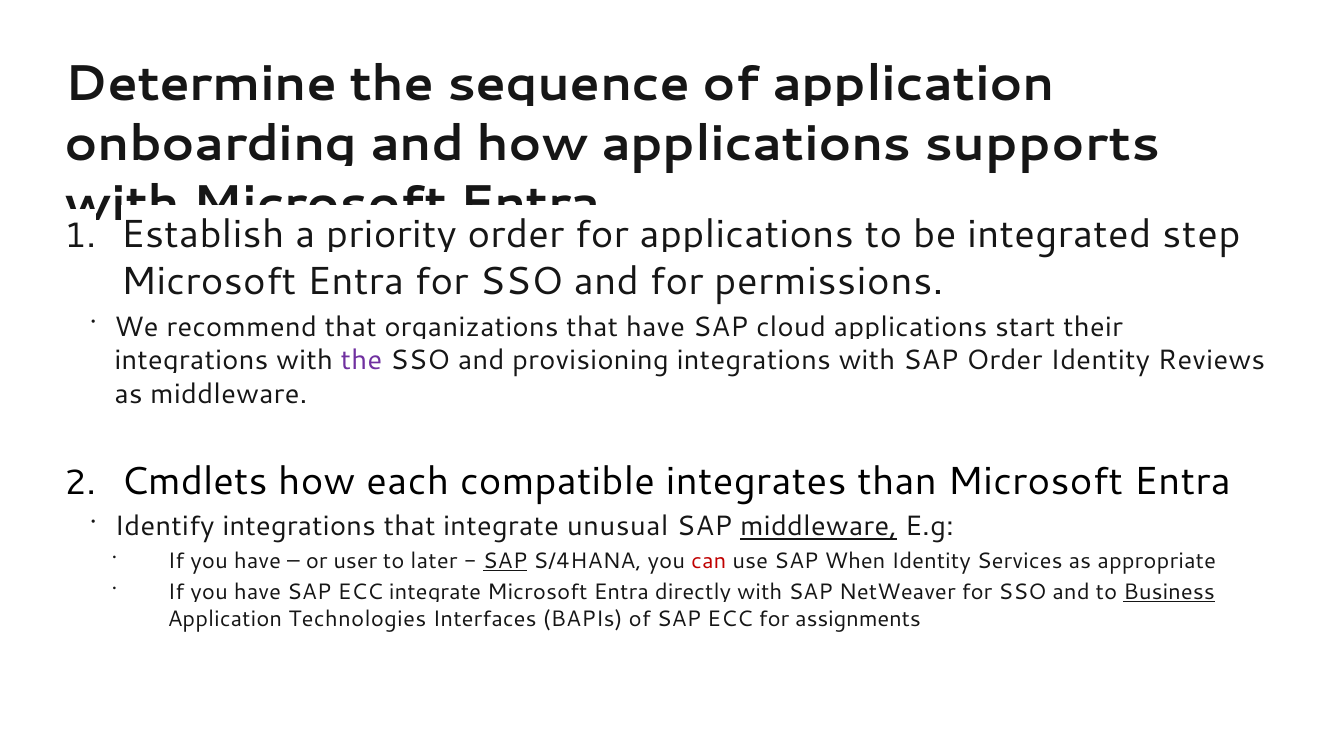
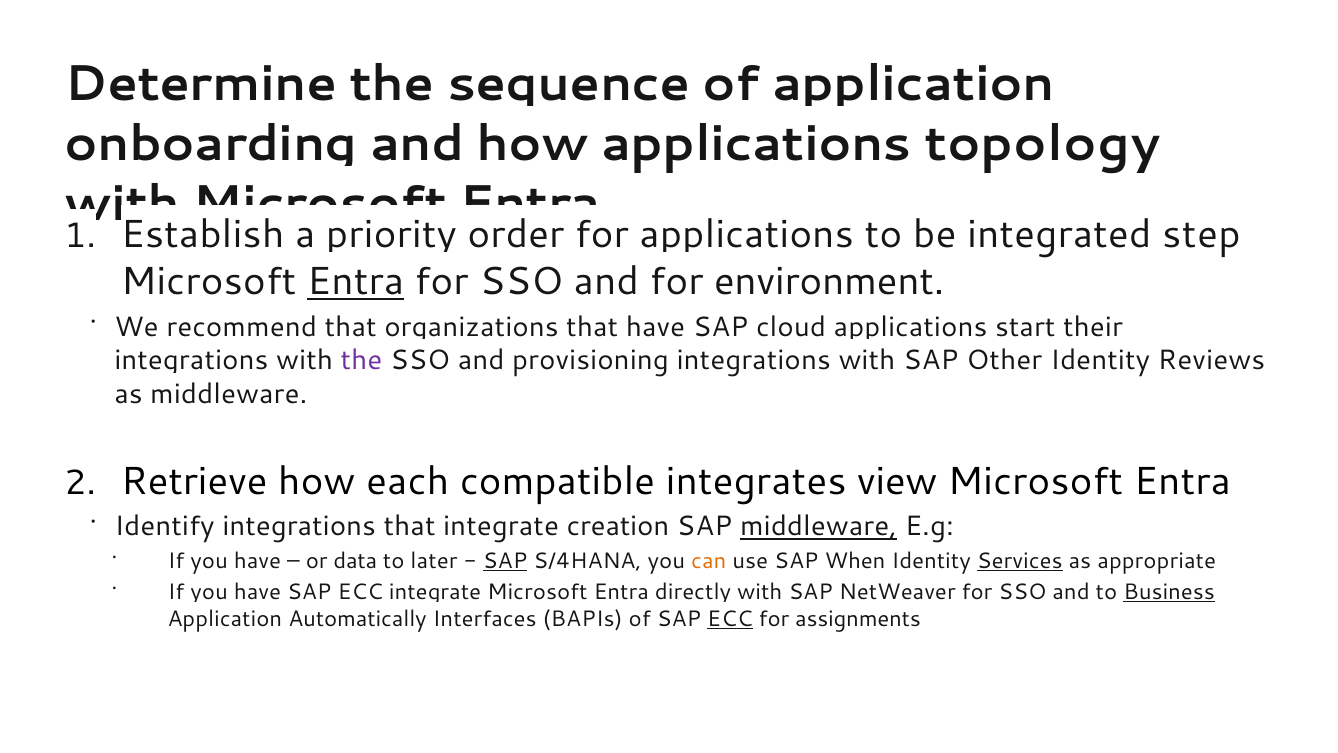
supports: supports -> topology (1042, 144)
Entra underline: none -> present (356, 282)
permissions: permissions -> environment (829, 282)
SAP Order: Order -> Other (1004, 360)
Cmdlets: Cmdlets -> Retrieve (194, 481)
than: than -> view (897, 481)
unusual: unusual -> creation (618, 526)
user: user -> data (355, 561)
can colour: red -> orange (709, 561)
Services underline: none -> present (1020, 561)
Technologies: Technologies -> Automatically (358, 619)
ECC underline: none -> present (730, 619)
